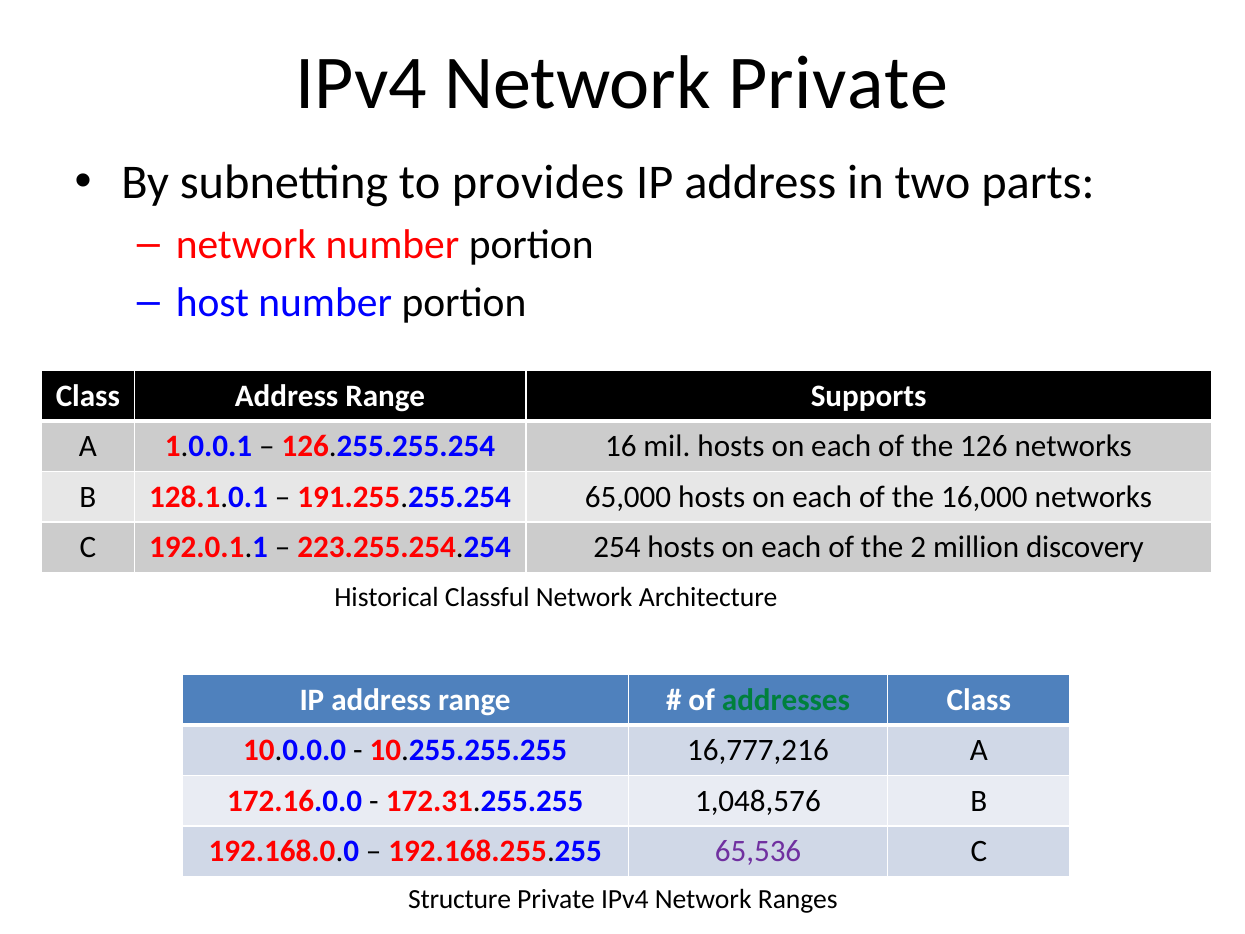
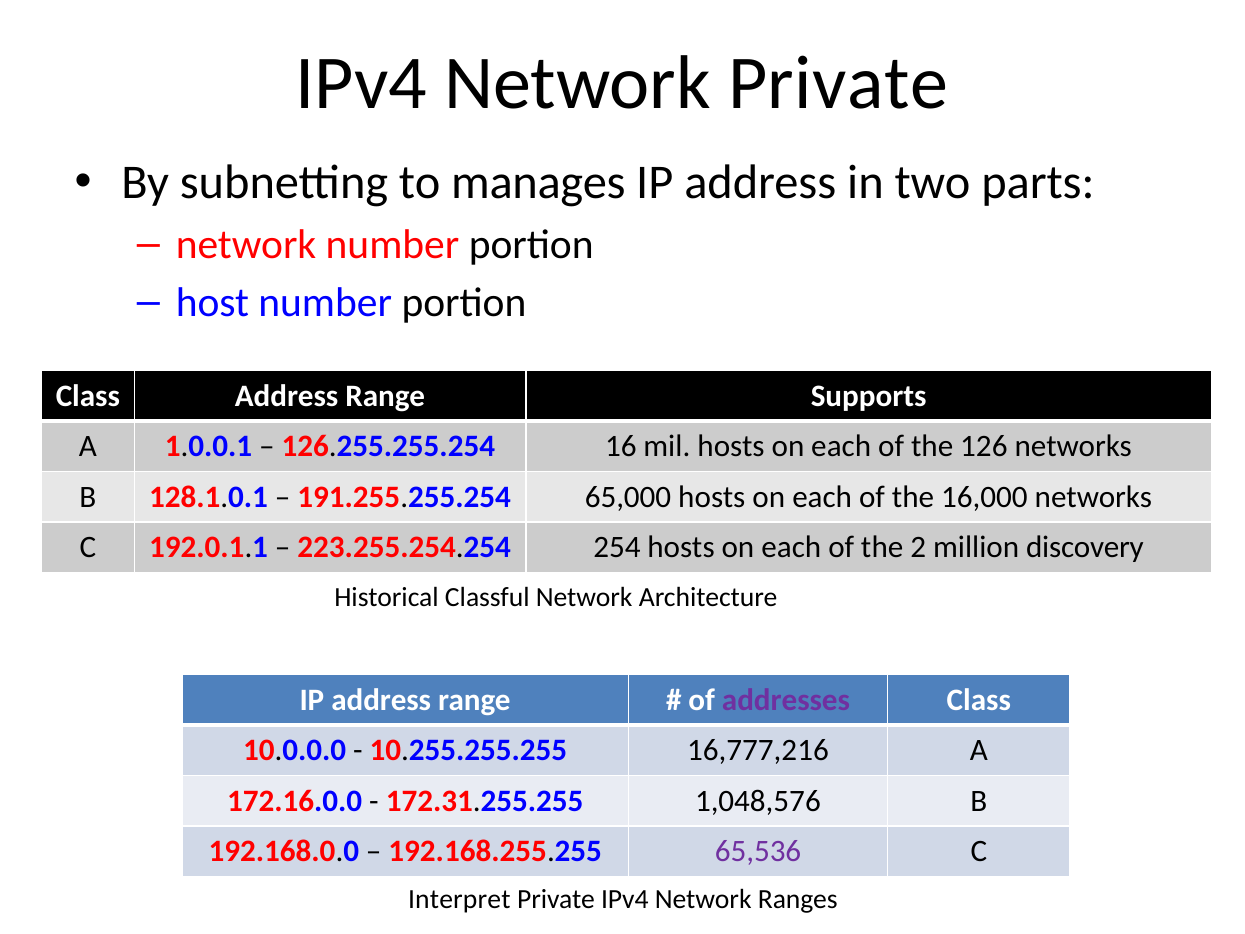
provides: provides -> manages (538, 183)
addresses colour: green -> purple (786, 700)
Structure: Structure -> Interpret (459, 899)
